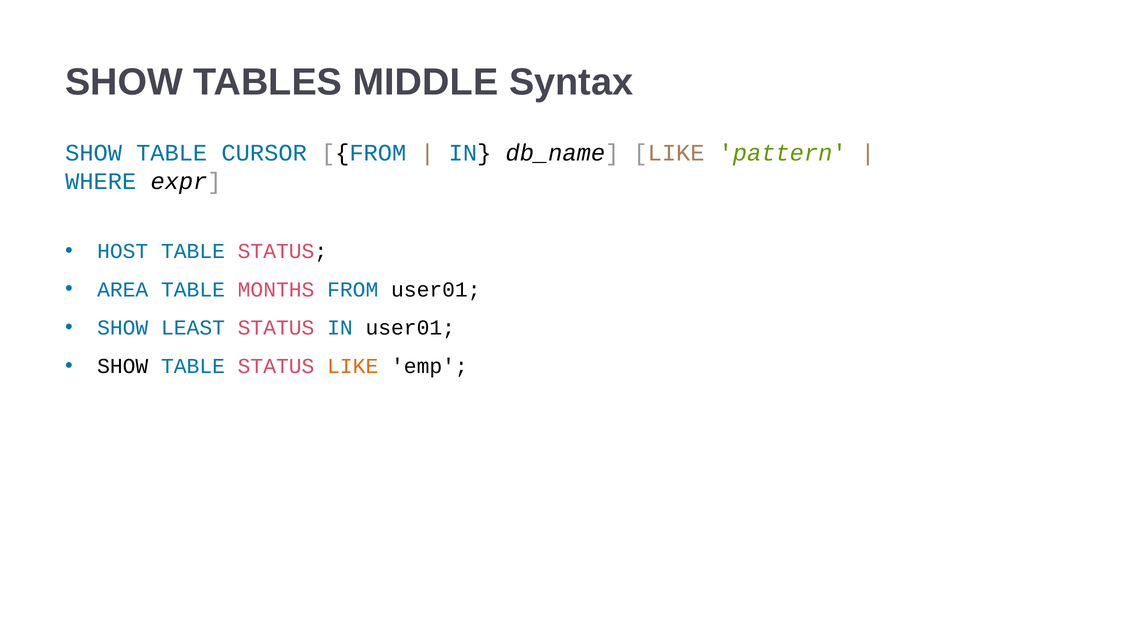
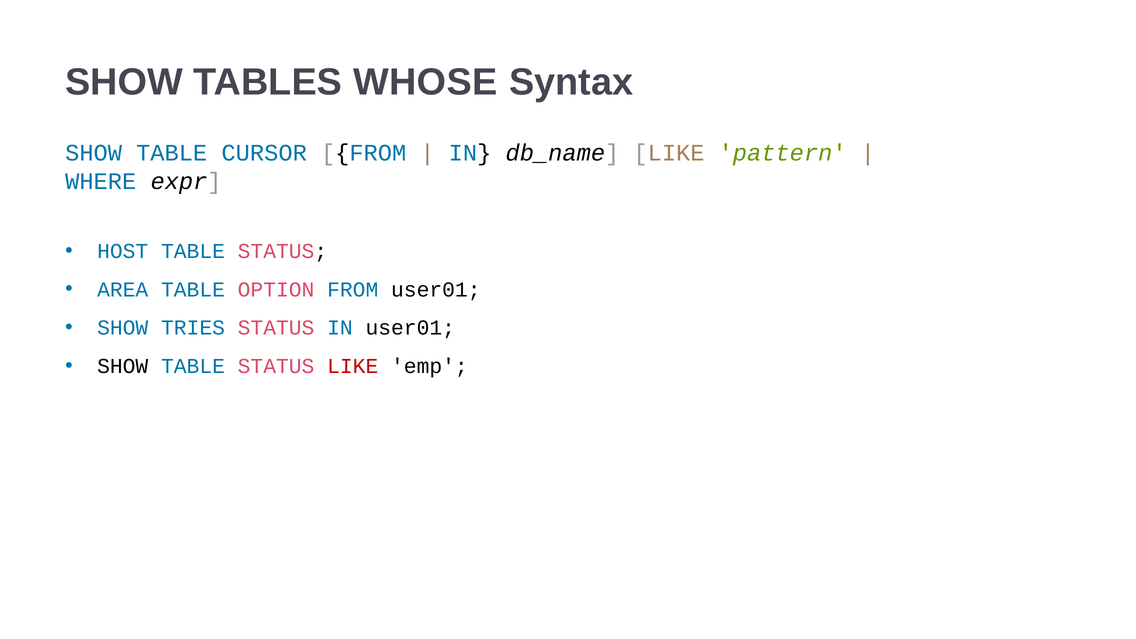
MIDDLE: MIDDLE -> WHOSE (425, 82)
MONTHS: MONTHS -> OPTION (276, 289)
LEAST: LEAST -> TRIES (193, 328)
LIKE colour: orange -> red (353, 366)
